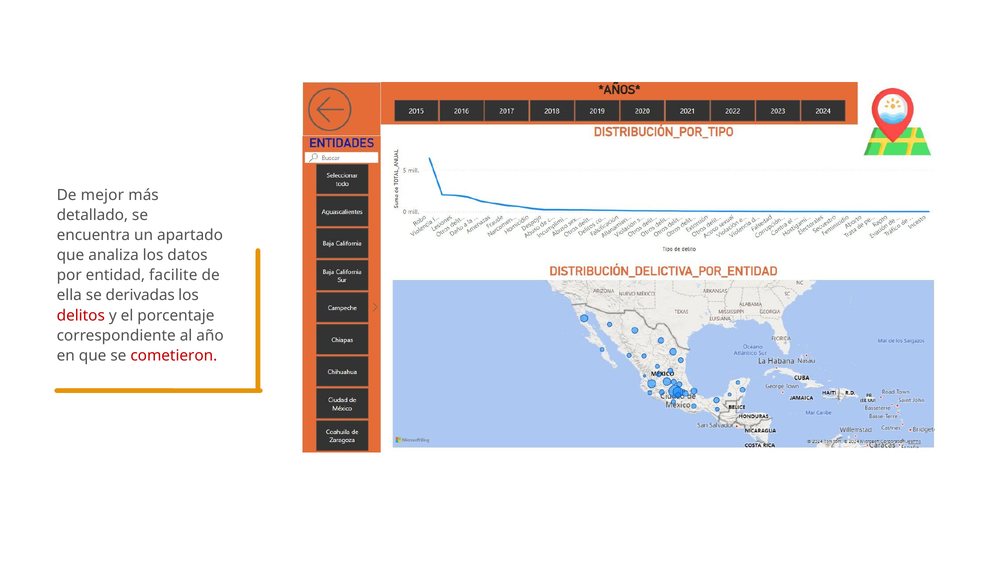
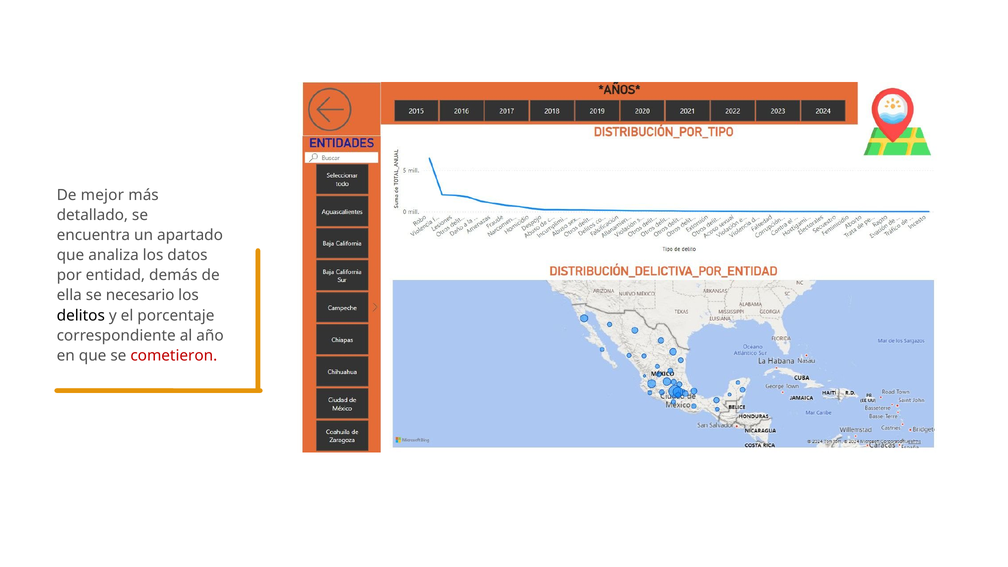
facilite: facilite -> demás (173, 275)
derivadas: derivadas -> necesario (140, 295)
delitos colour: red -> black (81, 315)
